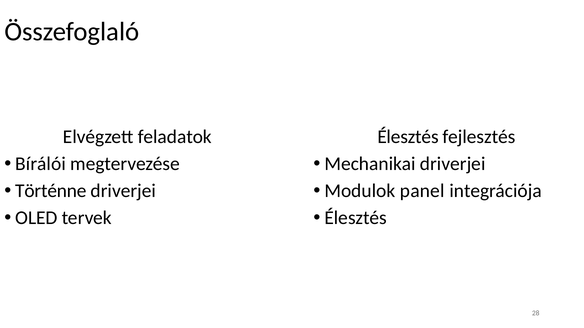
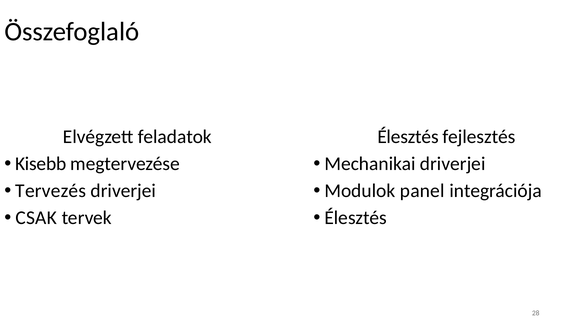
Bírálói: Bírálói -> Kisebb (41, 164)
Történne: Történne -> Tervezés (51, 191)
OLED: OLED -> CSAK (36, 218)
